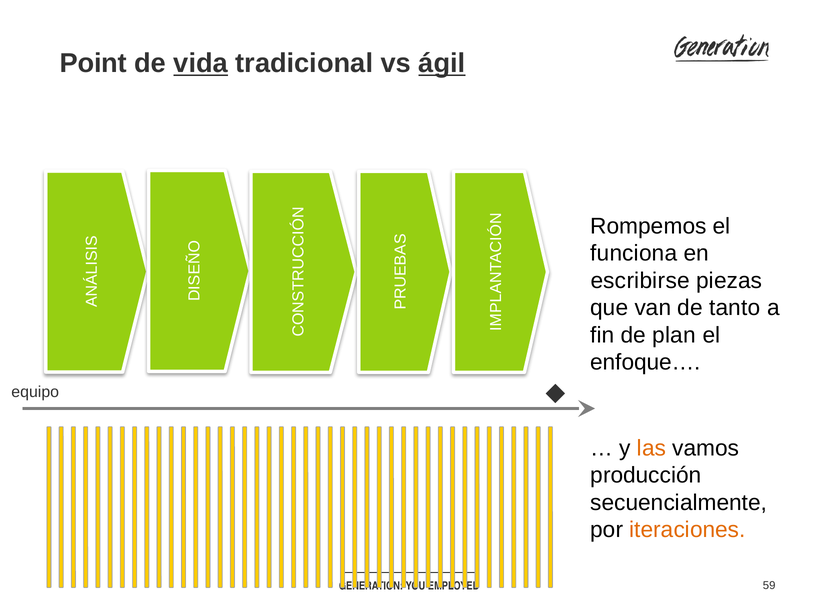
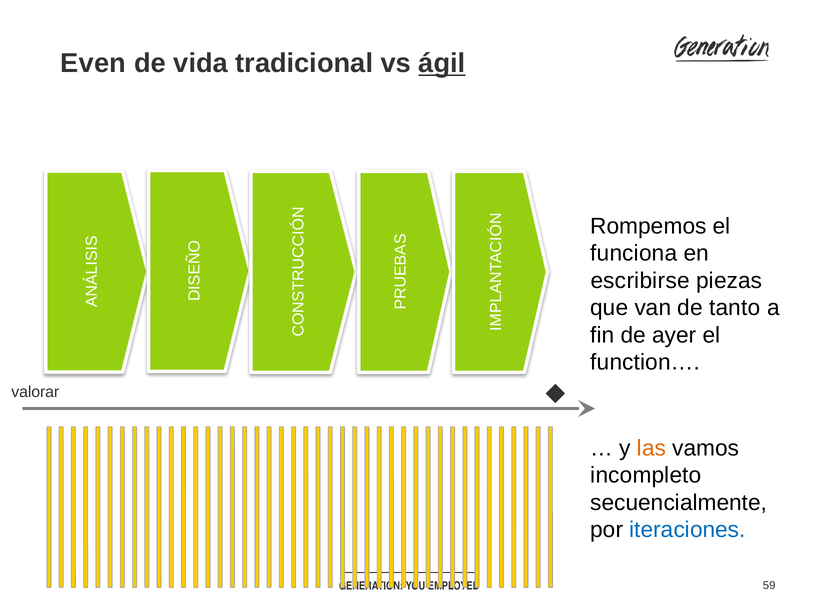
Point: Point -> Even (93, 63)
vida underline: present -> none (201, 63)
plan: plan -> ayer (674, 335)
enfoque…: enfoque… -> function… (645, 362)
equipo: equipo -> valorar (35, 392)
producción: producción -> incompleto (646, 475)
iteraciones colour: orange -> blue (688, 530)
